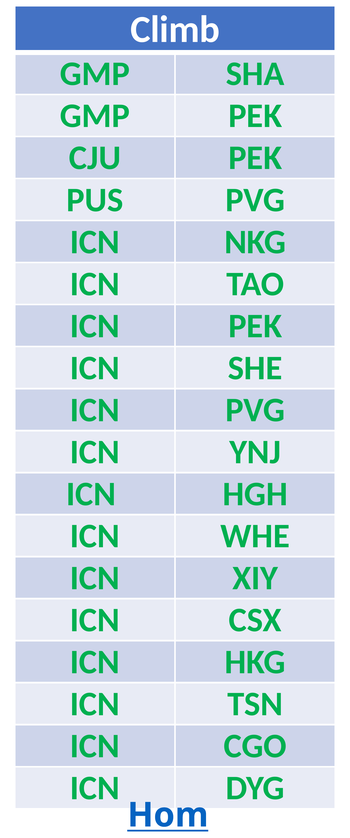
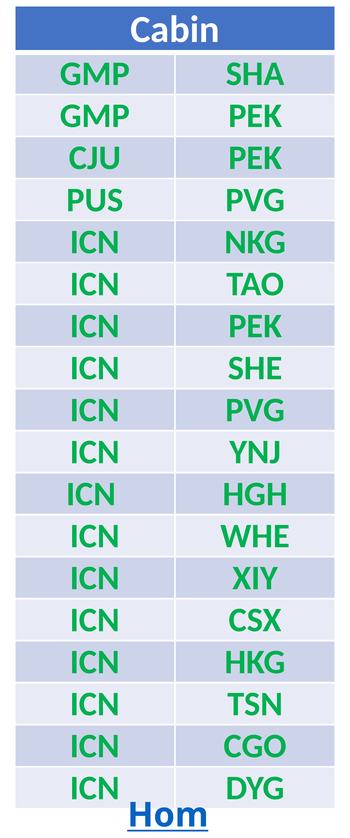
Climb: Climb -> Cabin (175, 29)
